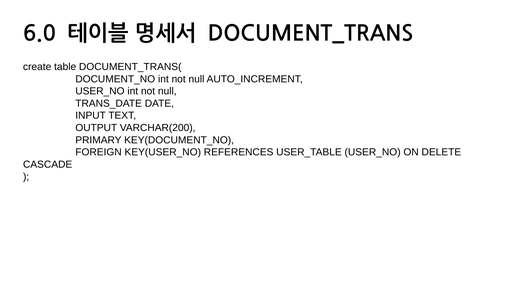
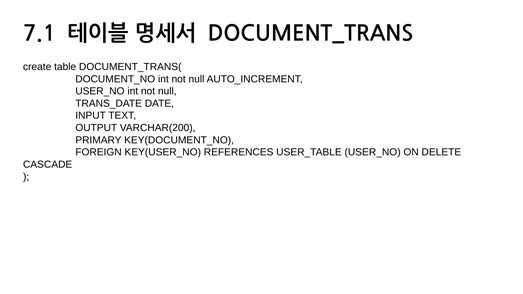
6.0: 6.0 -> 7.1 (40, 34)
